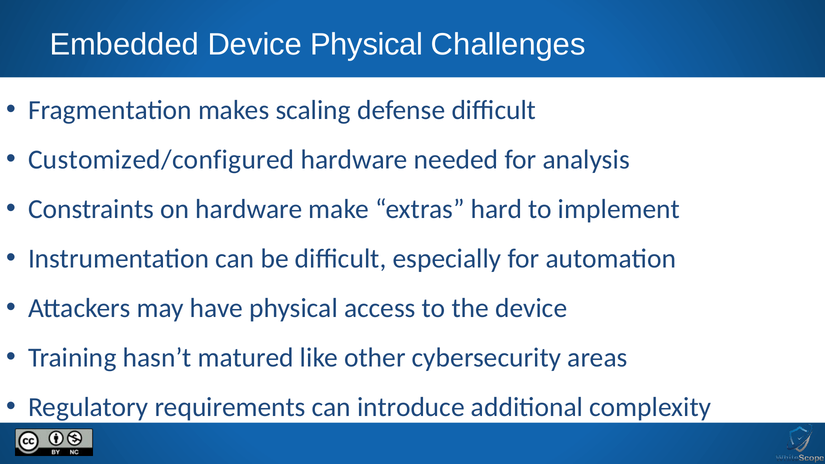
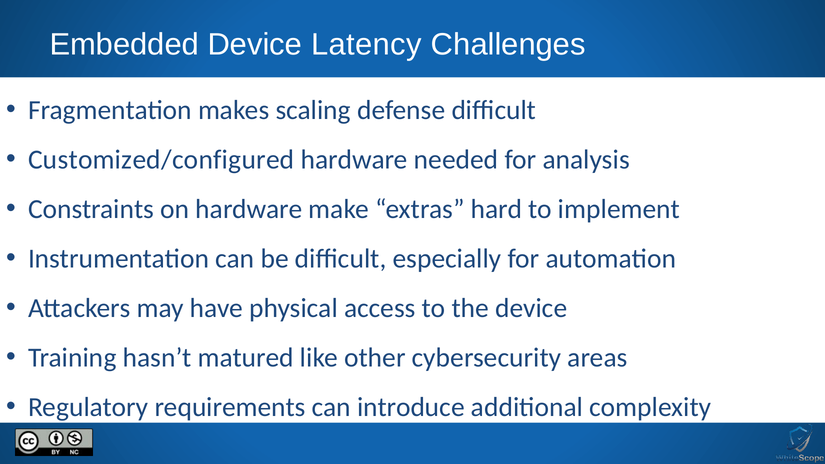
Device Physical: Physical -> Latency (366, 45)
